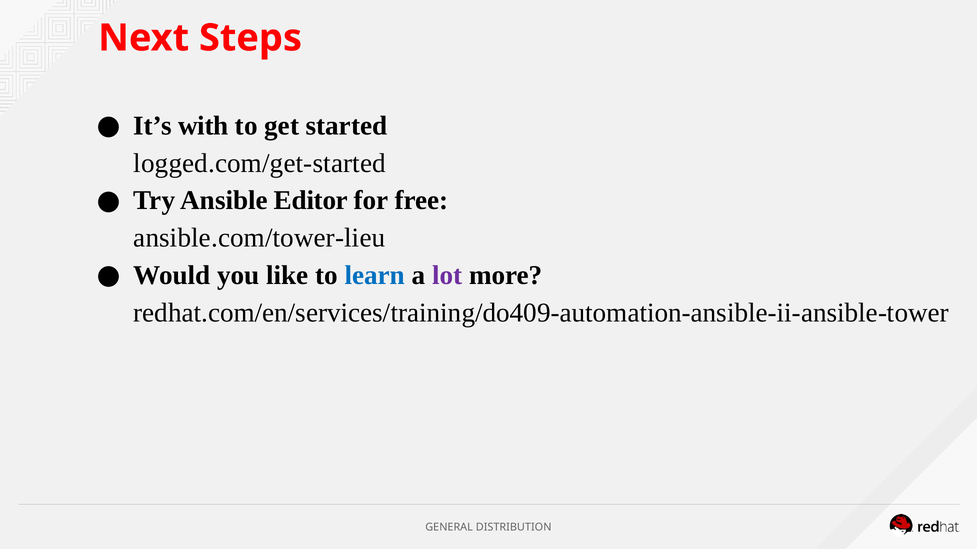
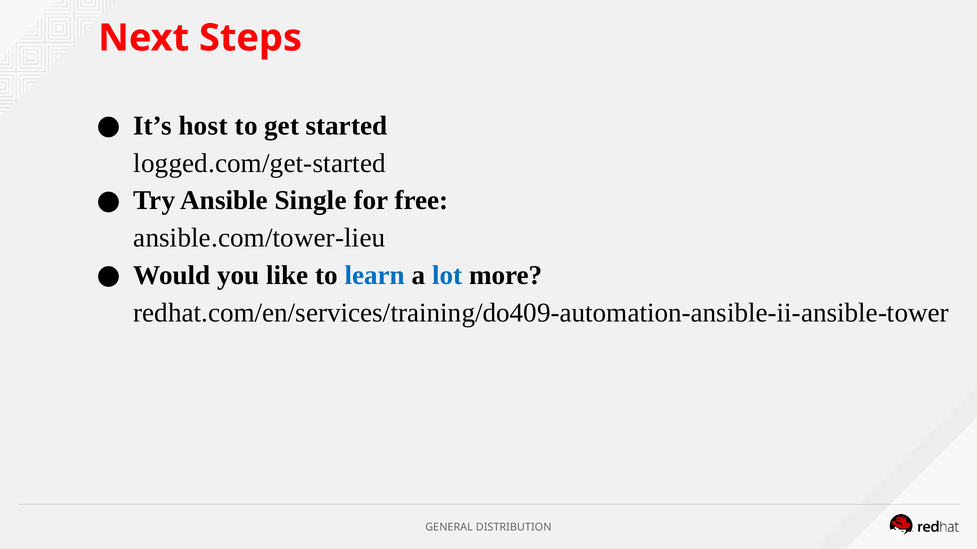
with: with -> host (203, 126)
Editor: Editor -> Single (311, 201)
lot colour: purple -> blue (447, 276)
